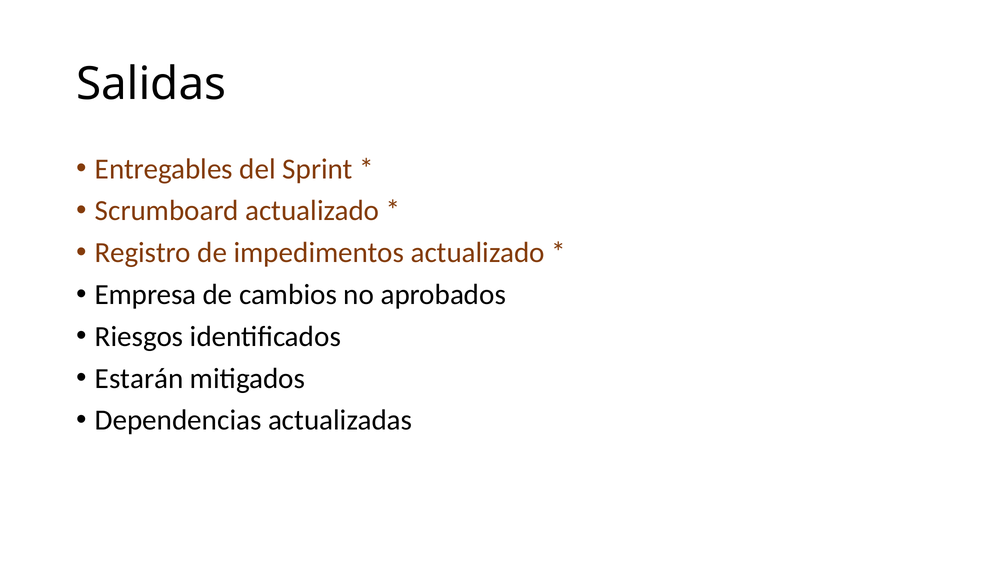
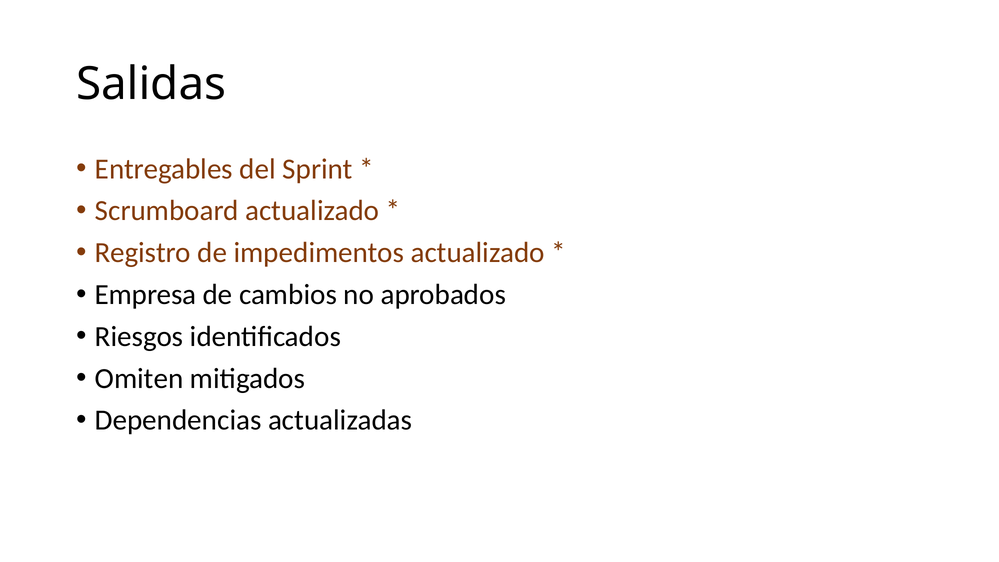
Estarán: Estarán -> Omiten (139, 378)
